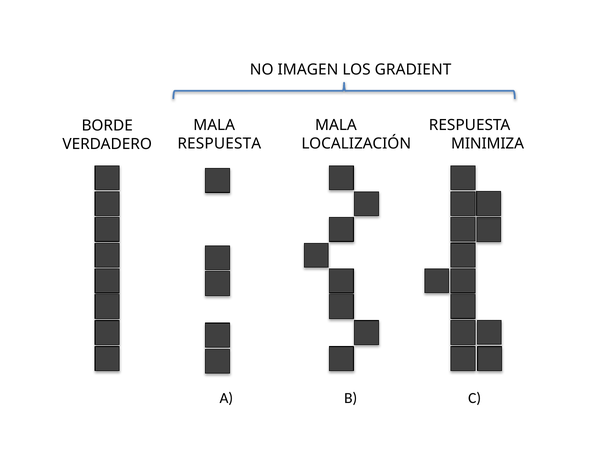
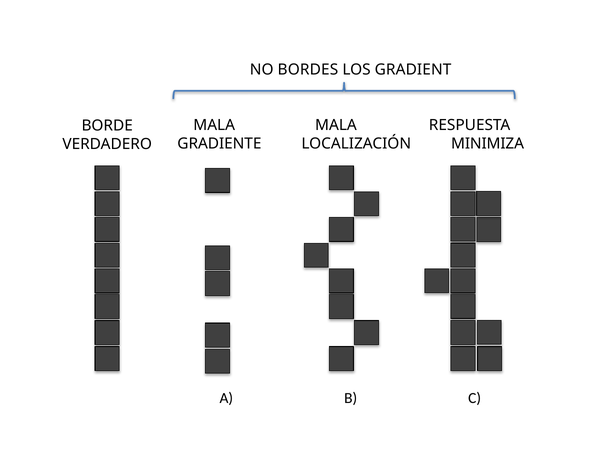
IMAGEN: IMAGEN -> BORDES (308, 70)
RESPUESTA: RESPUESTA -> GRADIENTE (219, 144)
